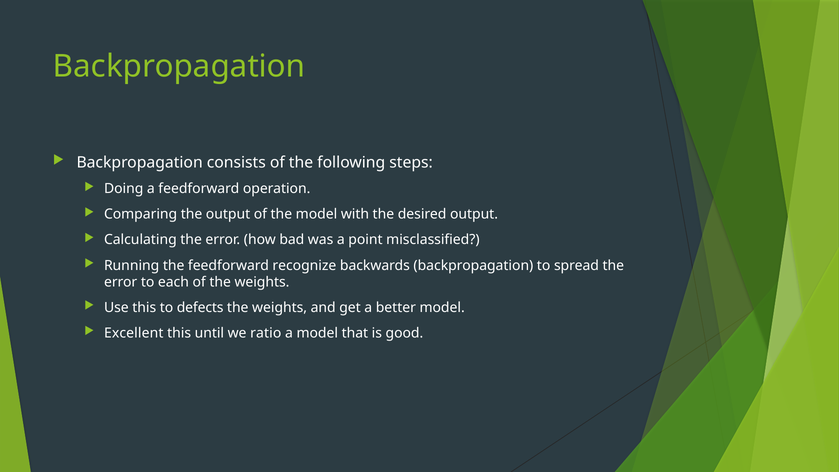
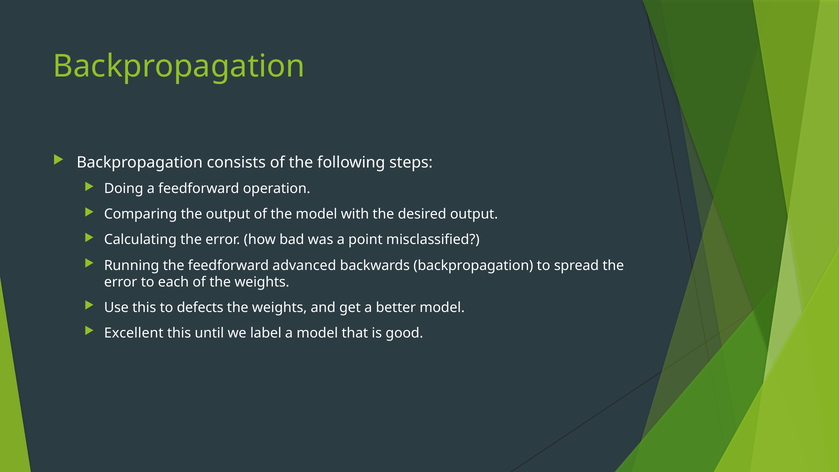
recognize: recognize -> advanced (304, 265)
ratio: ratio -> label (266, 333)
